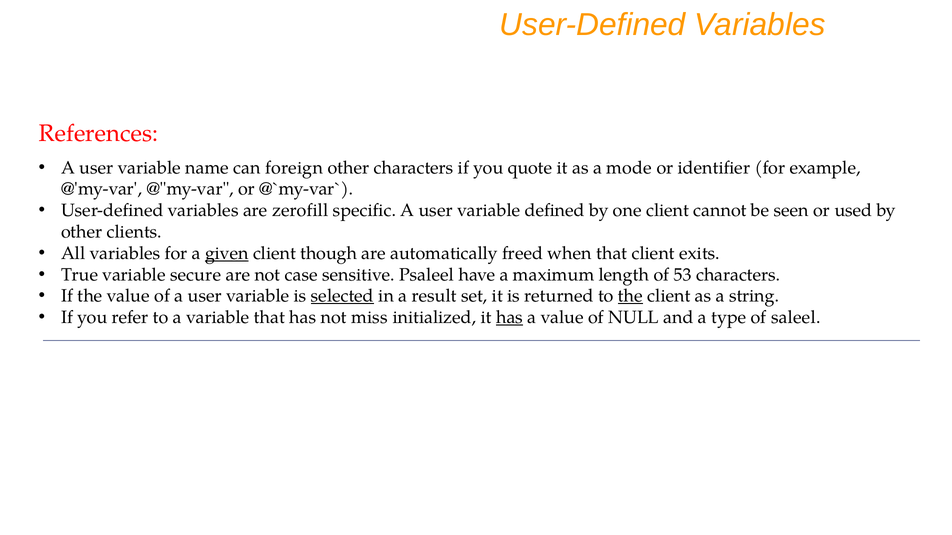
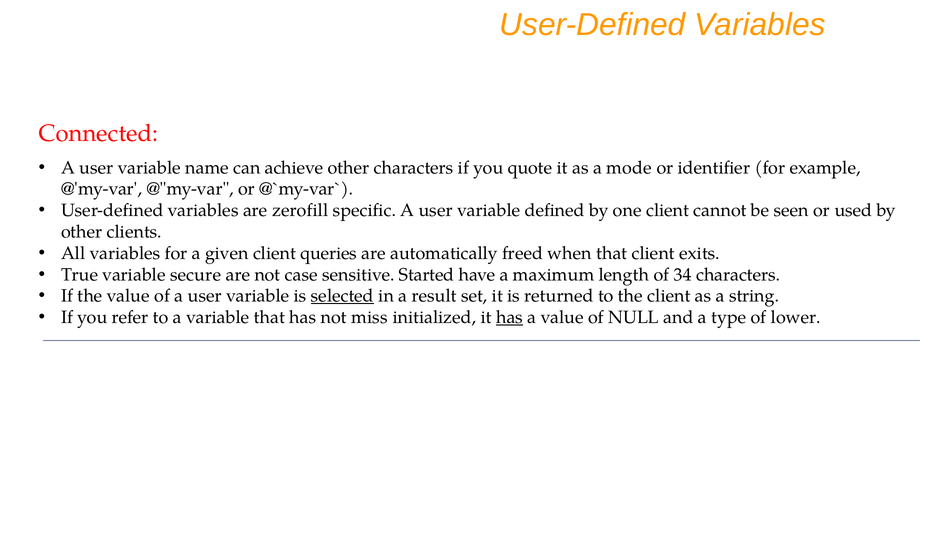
References: References -> Connected (99, 134)
foreign: foreign -> achieve (294, 168)
given underline: present -> none (227, 253)
though: though -> queries (329, 253)
Psaleel: Psaleel -> Started (427, 275)
53: 53 -> 34 (683, 275)
the underline: present -> none (630, 296)
saleel: saleel -> lower (796, 318)
